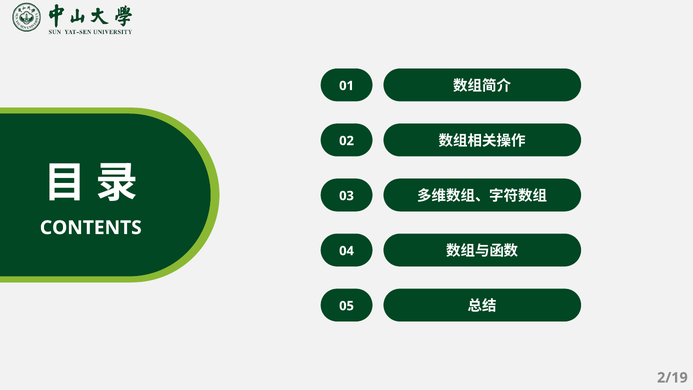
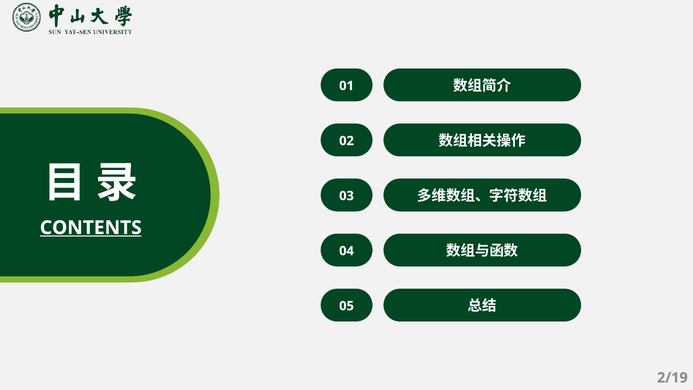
CONTENTS underline: none -> present (91, 228)
